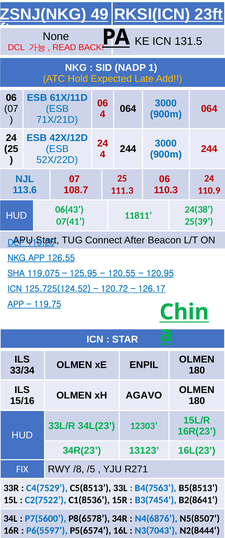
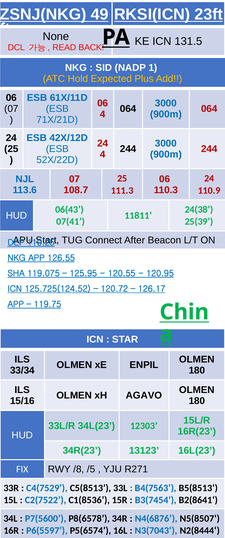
Late: Late -> Plus (144, 79)
